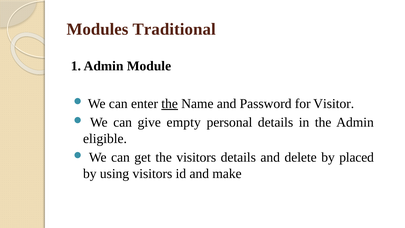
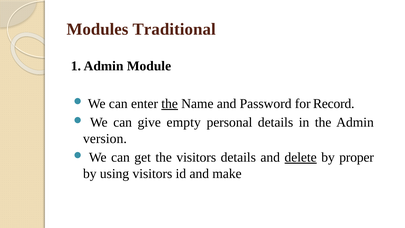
Visitor: Visitor -> Record (334, 104)
eligible: eligible -> version (105, 139)
delete underline: none -> present (301, 157)
placed: placed -> proper (357, 157)
